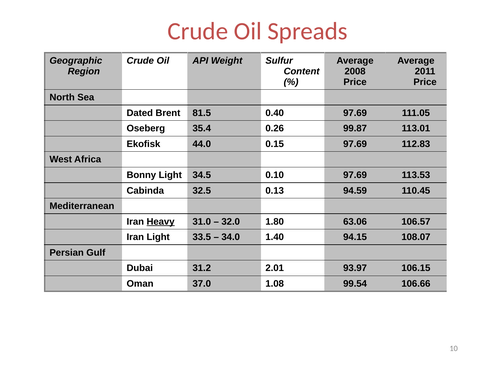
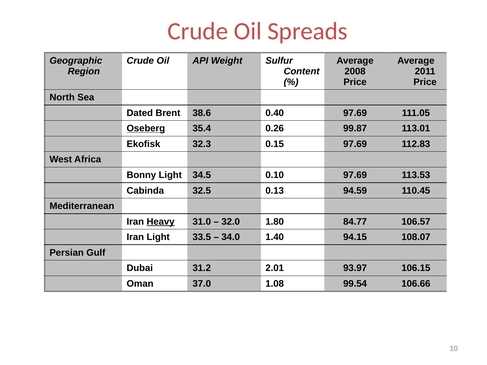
81.5: 81.5 -> 38.6 (202, 113)
Oseberg underline: none -> present (146, 129)
44.0: 44.0 -> 32.3 (202, 144)
63.06: 63.06 -> 84.77 (355, 222)
